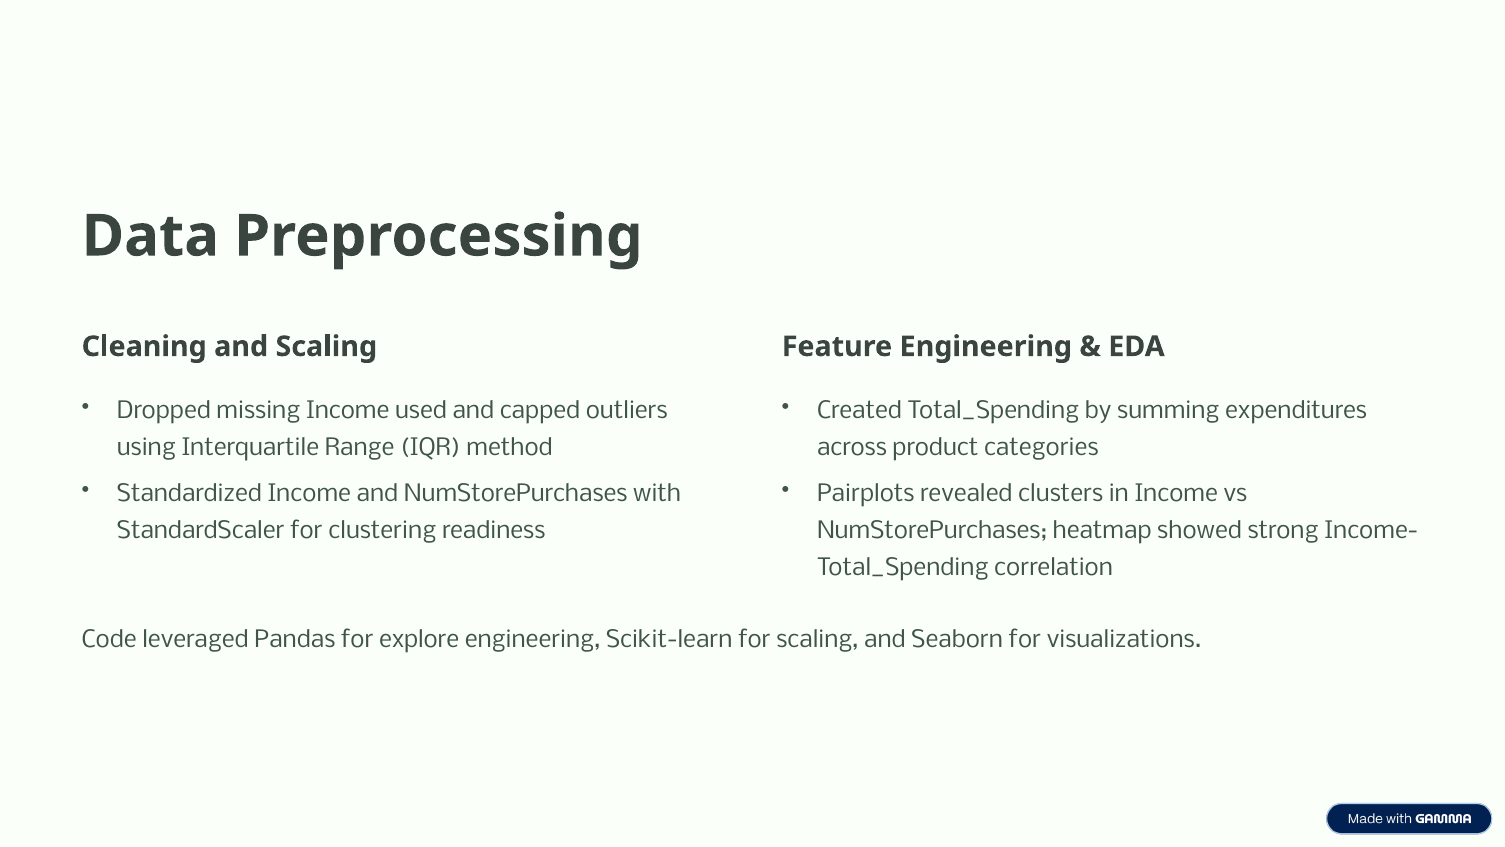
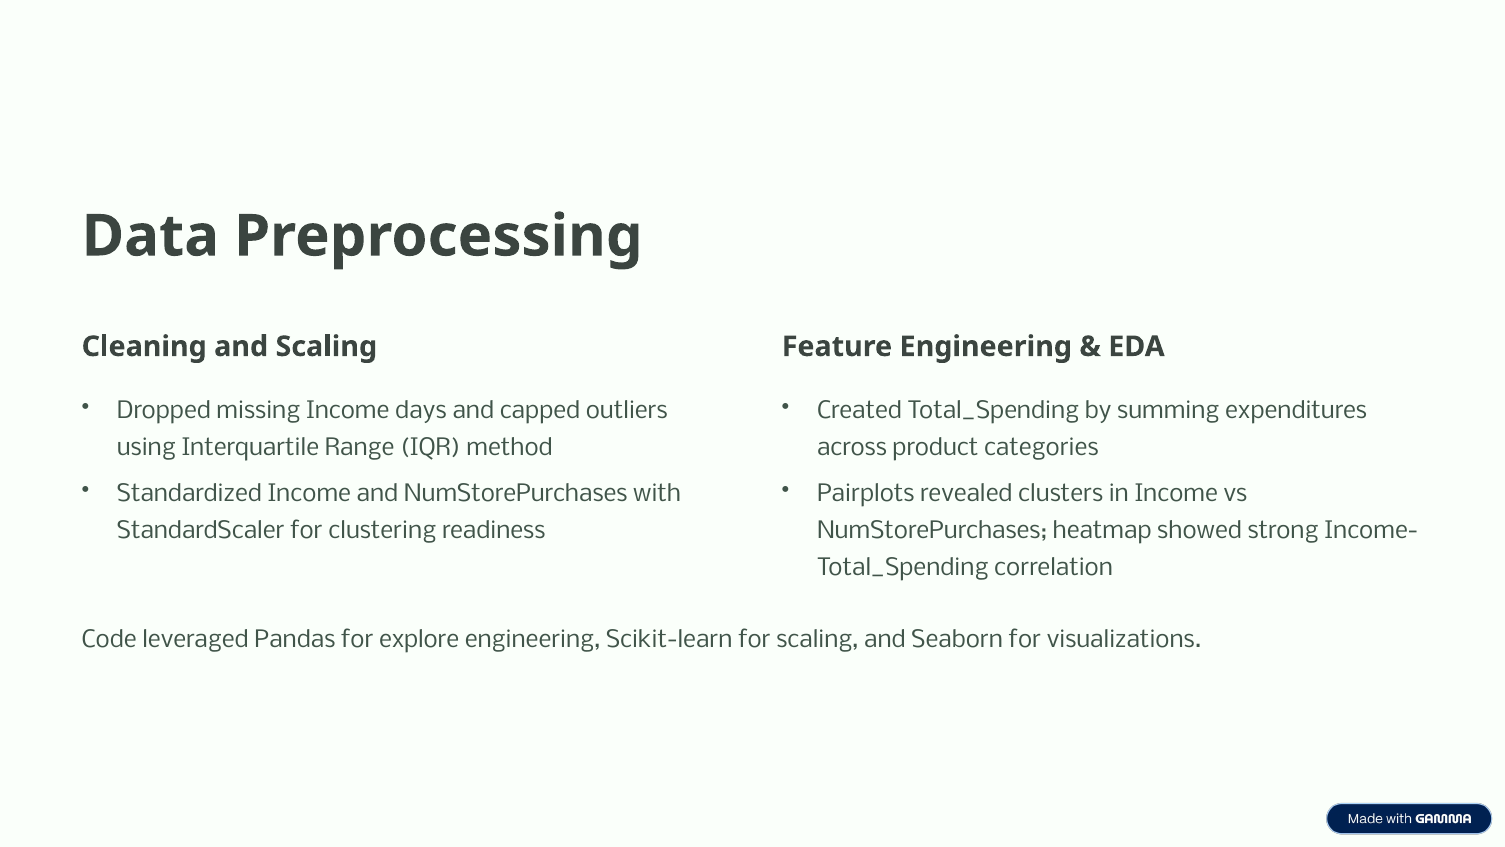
used: used -> days (421, 411)
